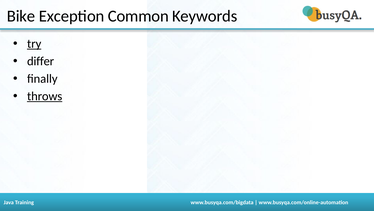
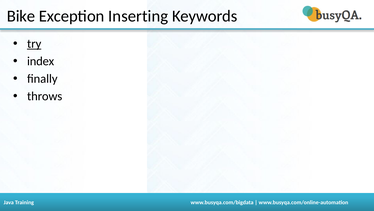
Common: Common -> Inserting (138, 16)
differ: differ -> index (41, 61)
throws underline: present -> none (45, 96)
